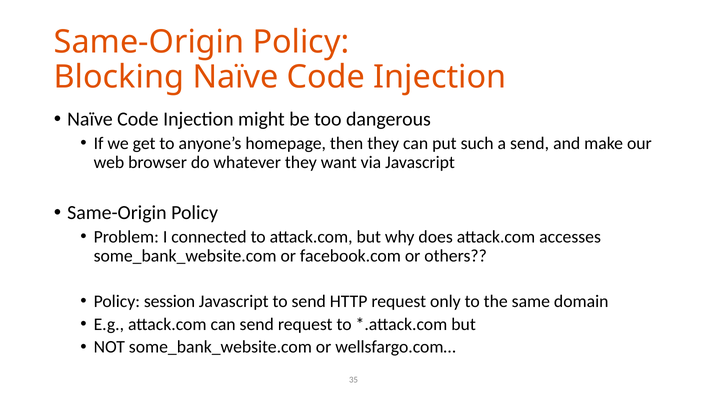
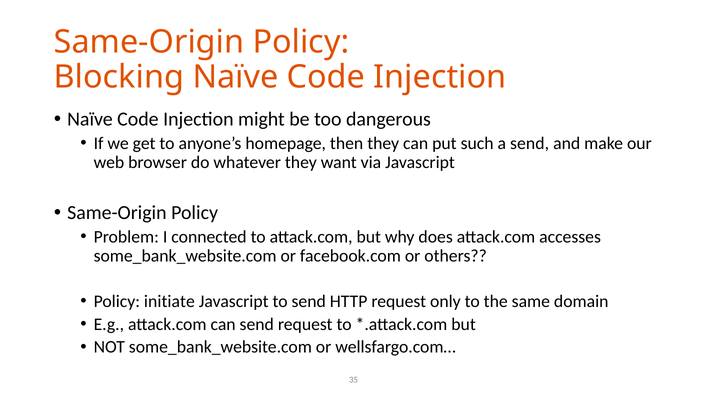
session: session -> initiate (169, 301)
